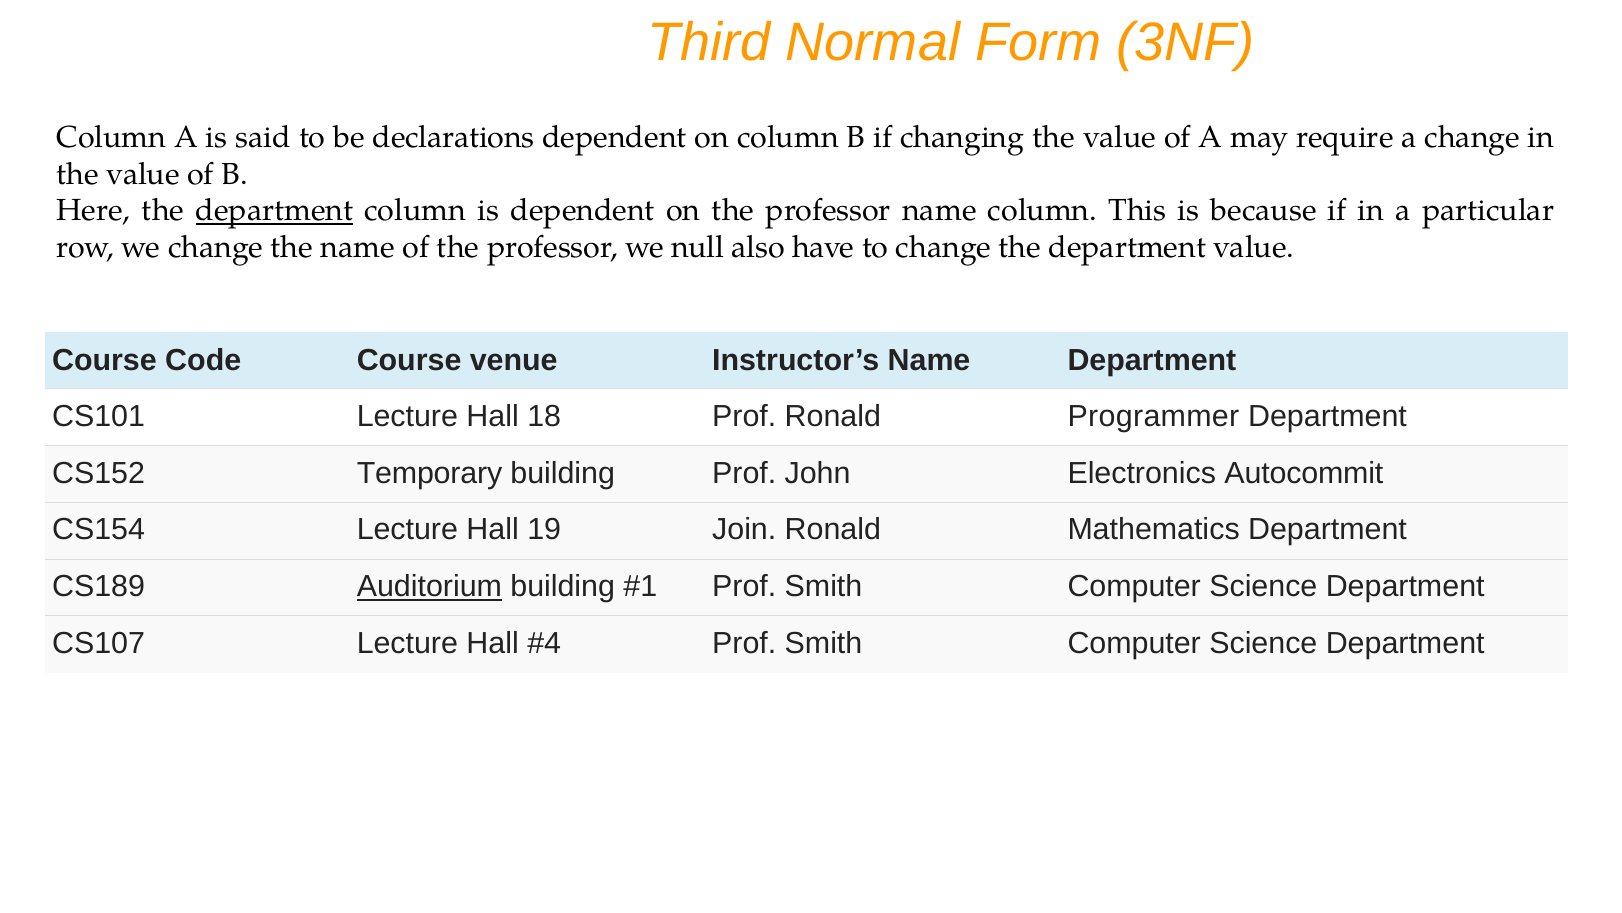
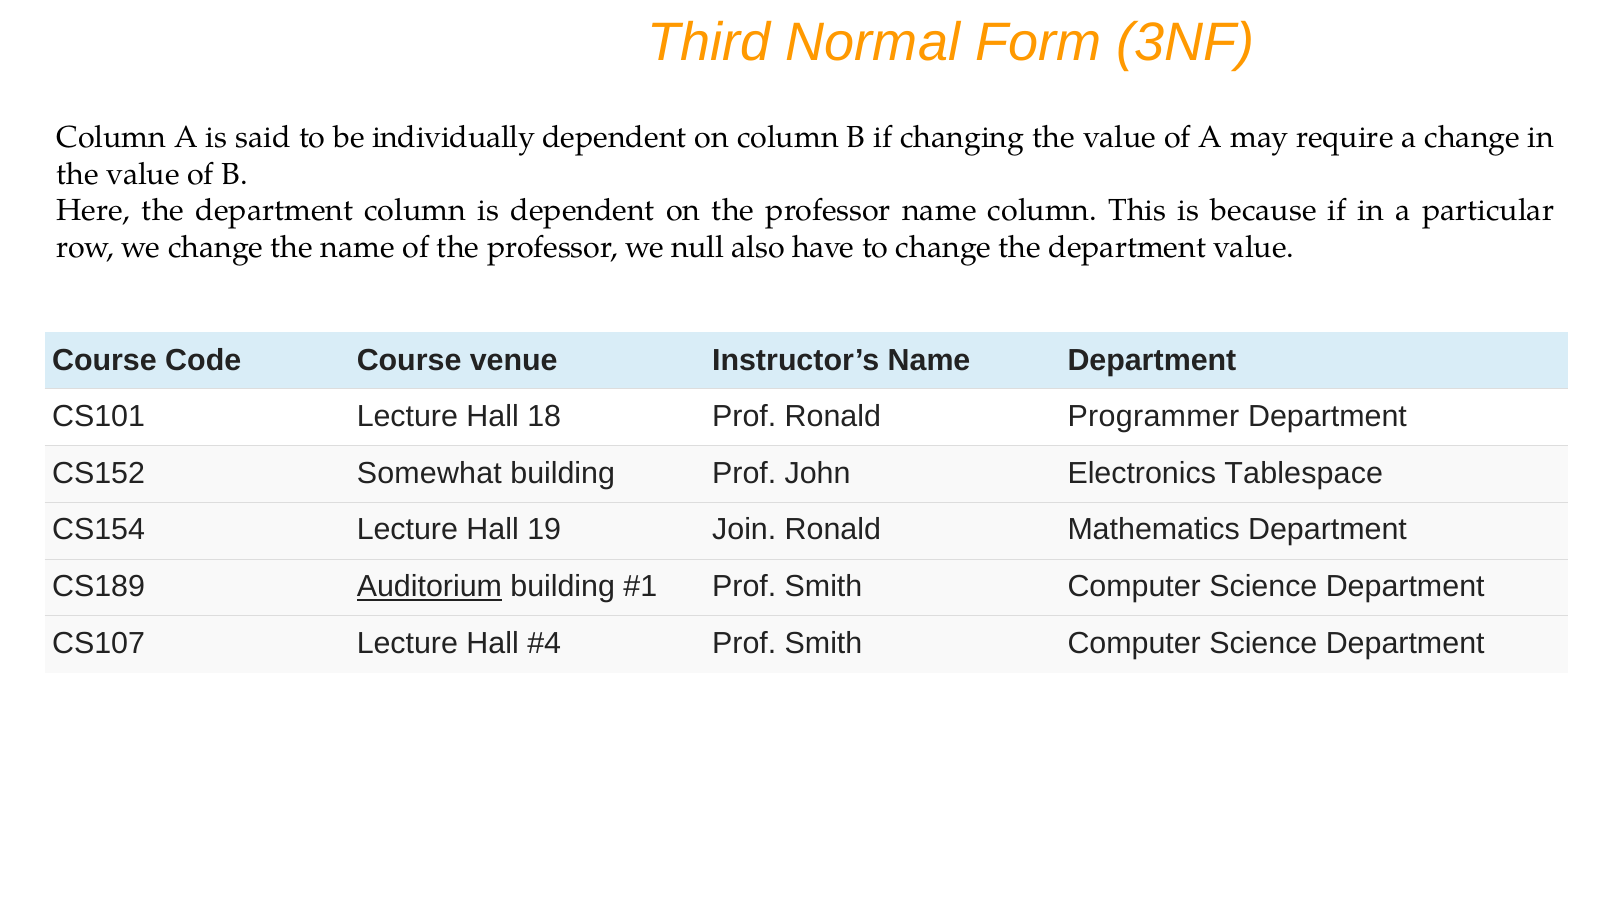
declarations: declarations -> individually (454, 138)
department underline: present -> none (274, 211)
Temporary: Temporary -> Somewhat (429, 473)
Autocommit: Autocommit -> Tablespace (1304, 473)
